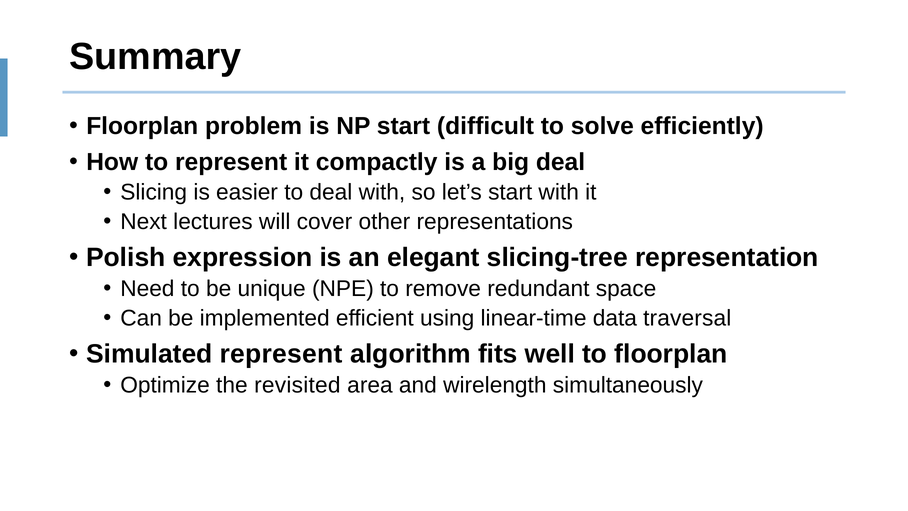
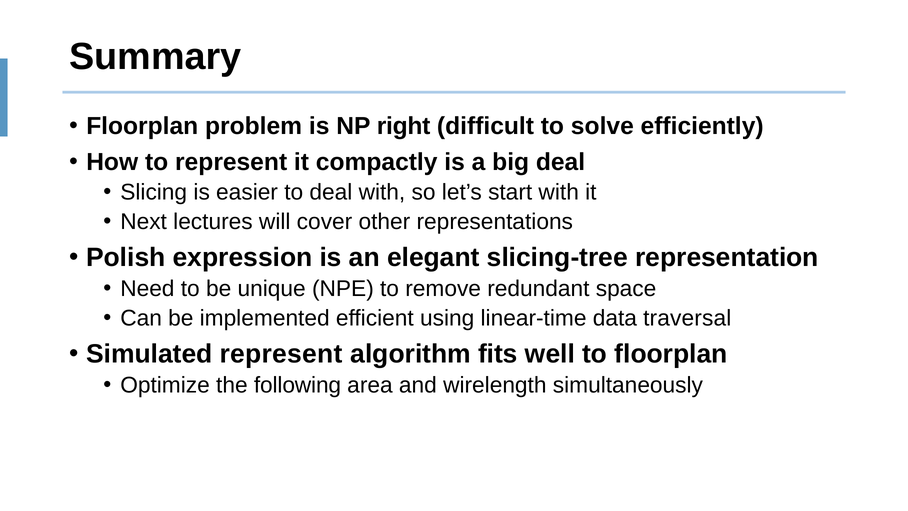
NP start: start -> right (404, 126)
revisited: revisited -> following (298, 385)
